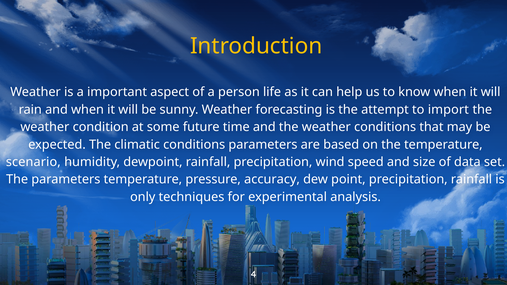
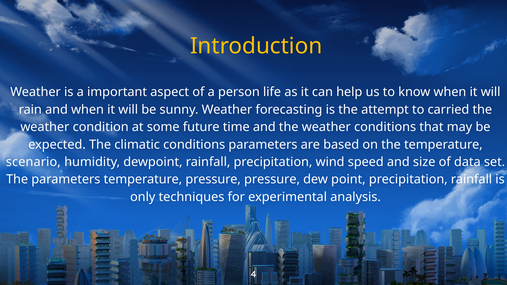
import: import -> carried (448, 110)
pressure accuracy: accuracy -> pressure (272, 180)
